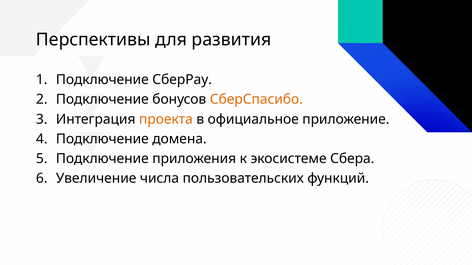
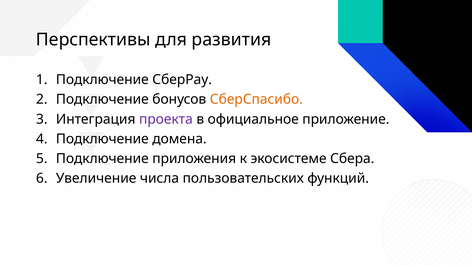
проекта colour: orange -> purple (166, 119)
